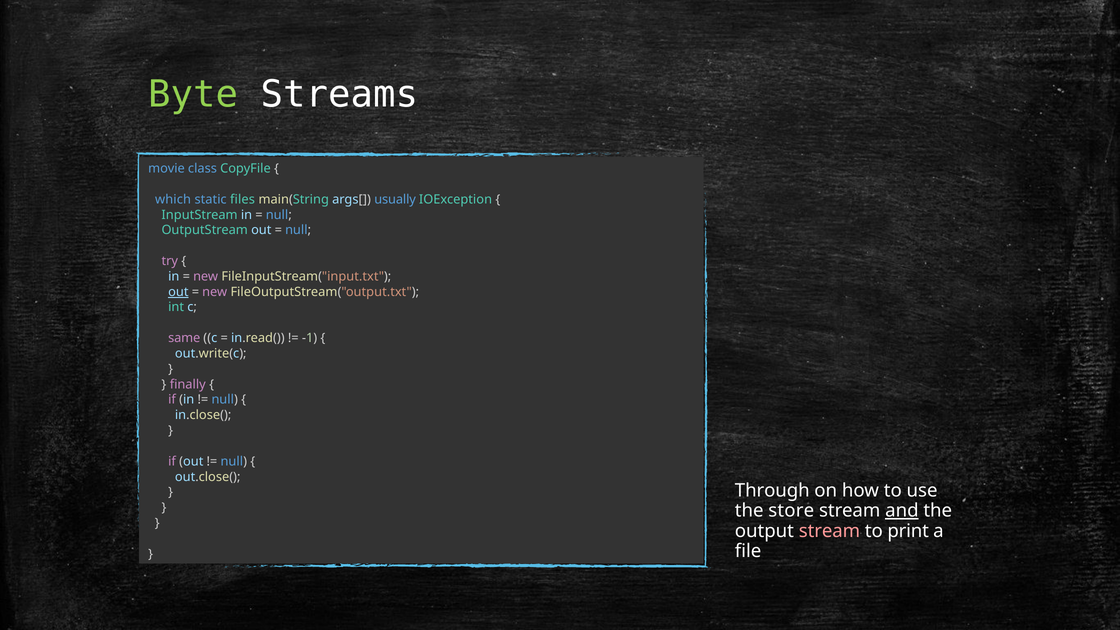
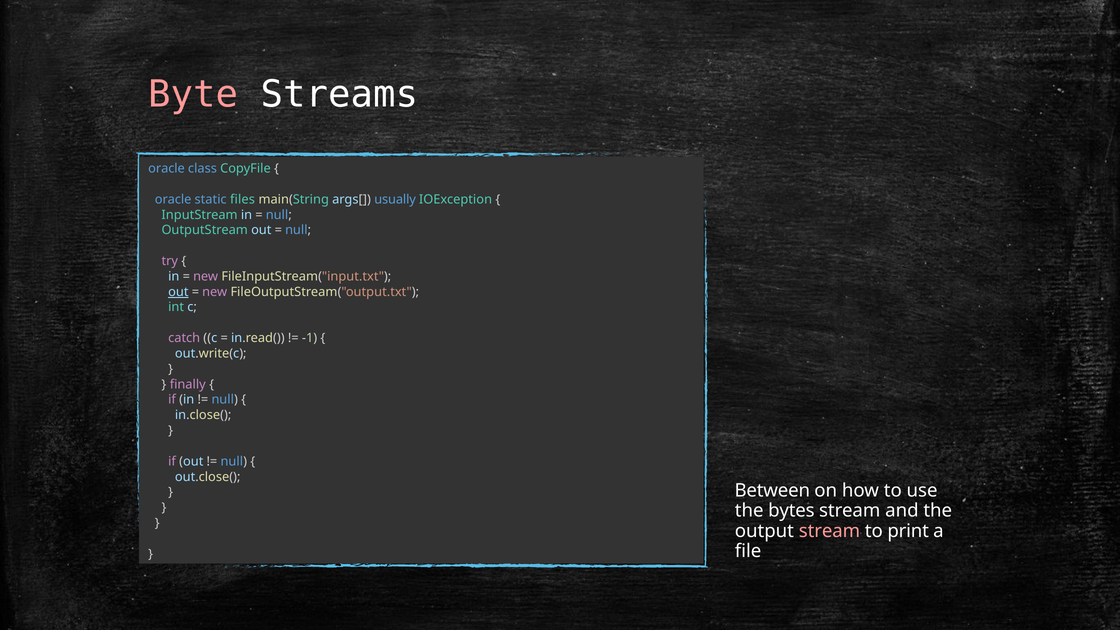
Byte colour: light green -> pink (193, 94)
movie: movie -> oracle (167, 169)
which: which -> oracle (173, 199)
same: same -> catch (184, 338)
Through: Through -> Between (772, 491)
store: store -> bytes (791, 511)
and underline: present -> none (902, 511)
